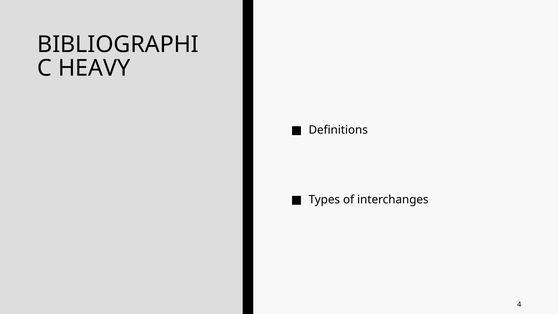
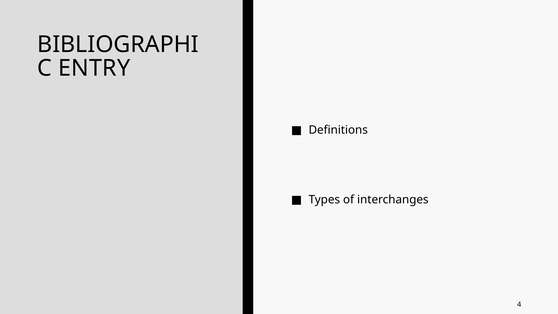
HEAVY: HEAVY -> ENTRY (94, 68)
